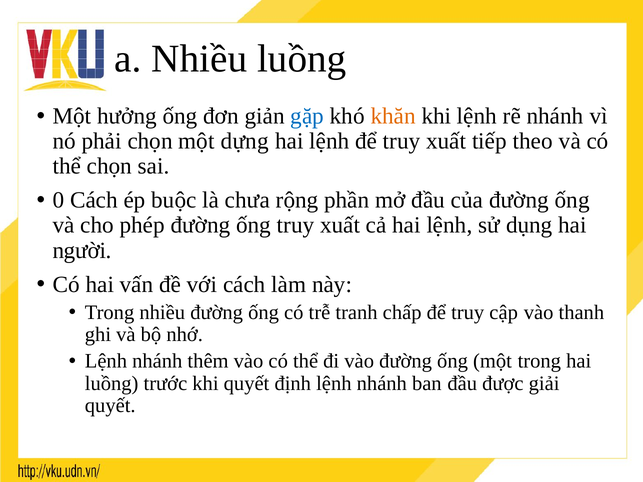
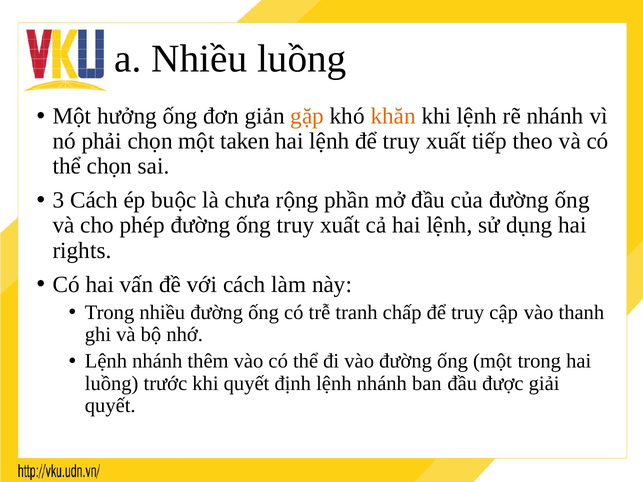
gặp colour: blue -> orange (307, 116)
dựng: dựng -> taken (245, 141)
0: 0 -> 3 (59, 200)
người: người -> rights (82, 251)
